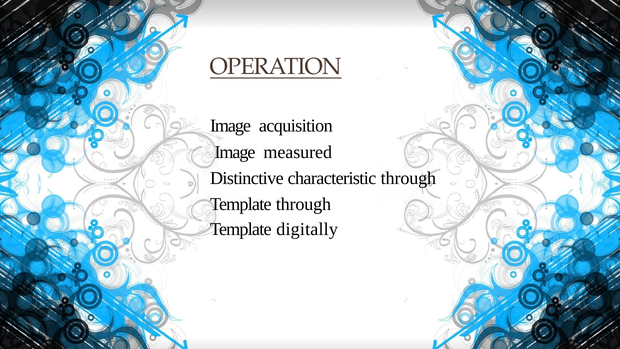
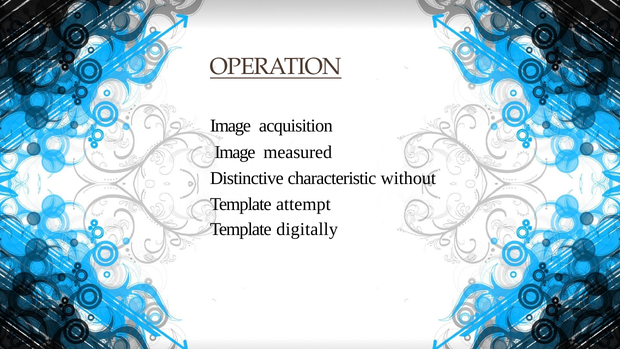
characteristic through: through -> without (408, 178)
Template through: through -> attempt (303, 204)
